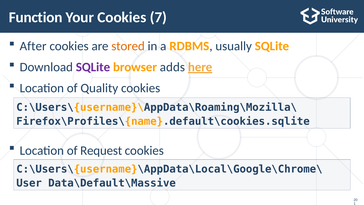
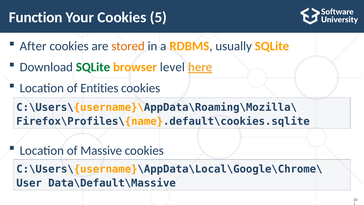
7: 7 -> 5 (158, 17)
SQLite colour: purple -> green (93, 67)
adds: adds -> level (172, 67)
Quality: Quality -> Entities (99, 88)
Request: Request -> Massive (101, 150)
